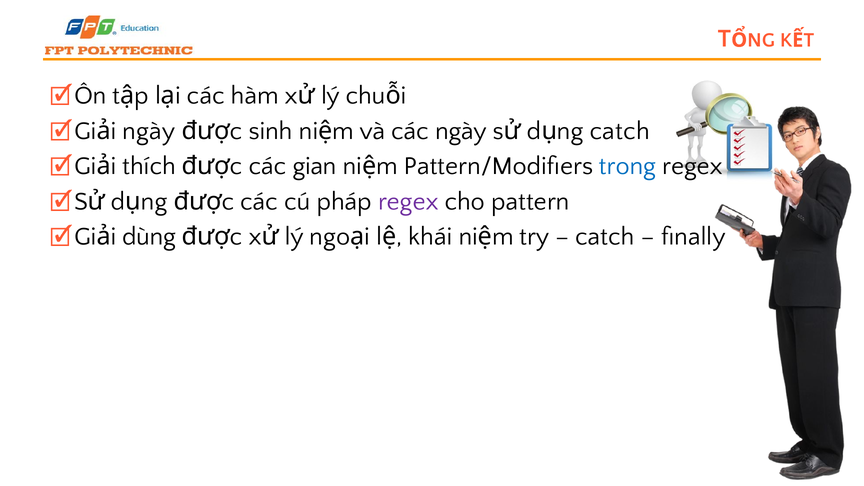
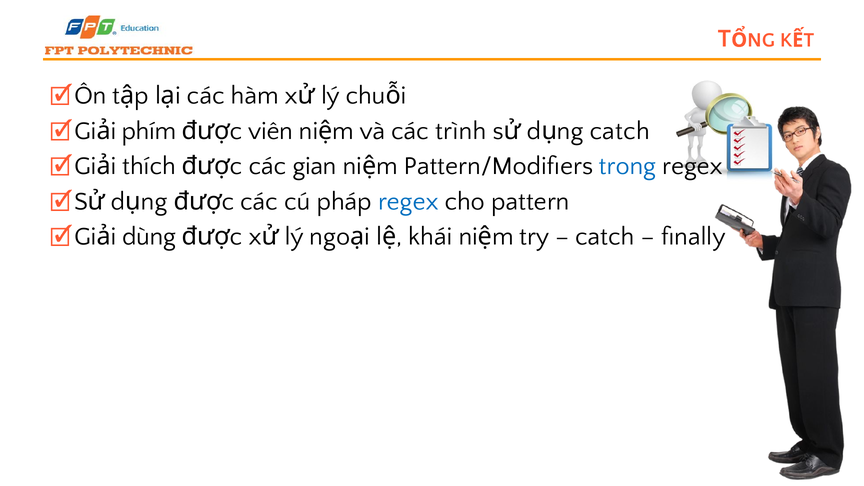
ngày: ngày -> phím (149, 131)
sinh: sinh -> viên (271, 131)
các ngày: ngày -> trình (461, 131)
regex colour: purple -> blue (408, 201)
